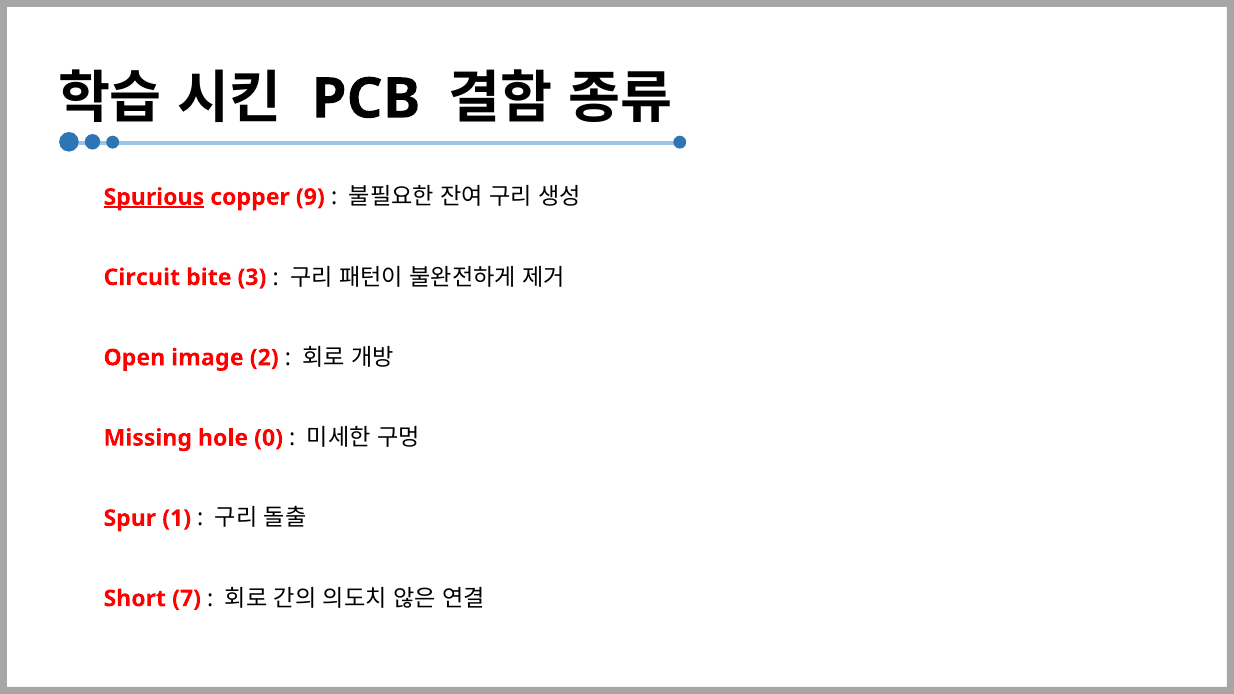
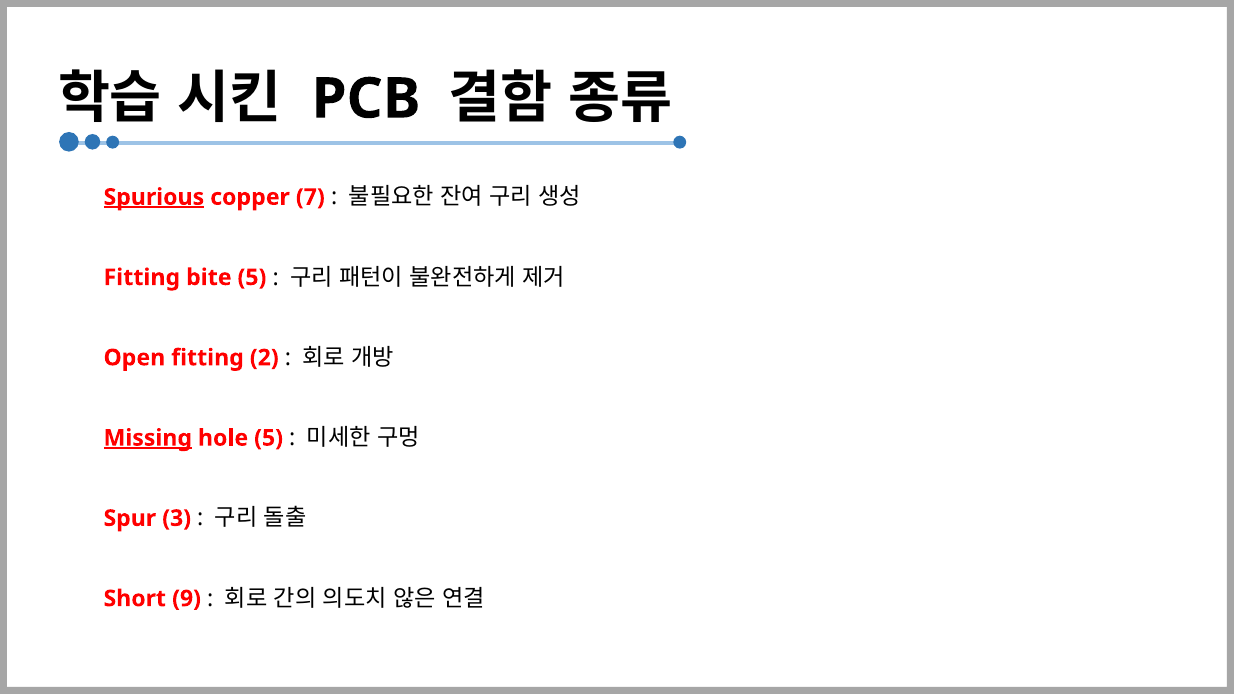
9: 9 -> 7 (310, 197)
Circuit: Circuit -> Fitting (142, 277)
bite 3: 3 -> 5 (252, 277)
Open image: image -> fitting (207, 358)
Missing underline: none -> present (148, 438)
hole 0: 0 -> 5 (269, 438)
1: 1 -> 3 (177, 518)
7: 7 -> 9 (187, 599)
